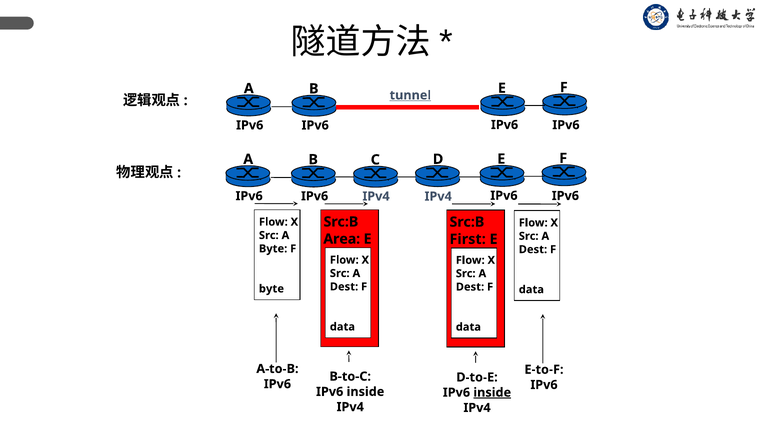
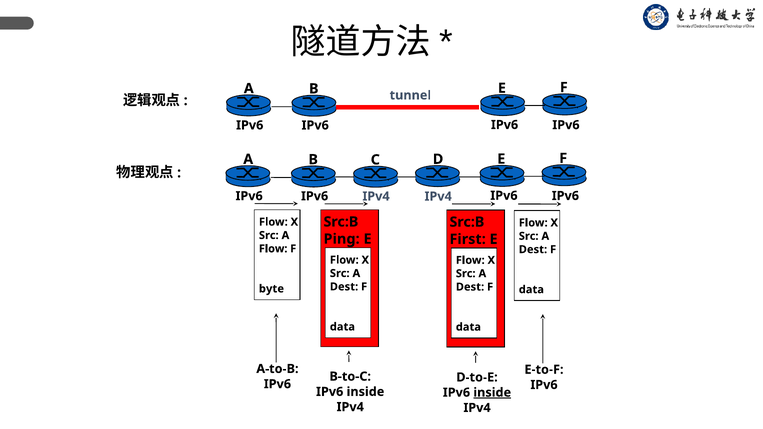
tunnel underline: present -> none (410, 95)
Area: Area -> Ping (342, 239)
Byte: Byte -> Flow (273, 249)
